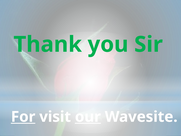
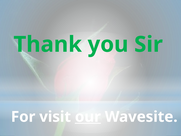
For underline: present -> none (23, 117)
